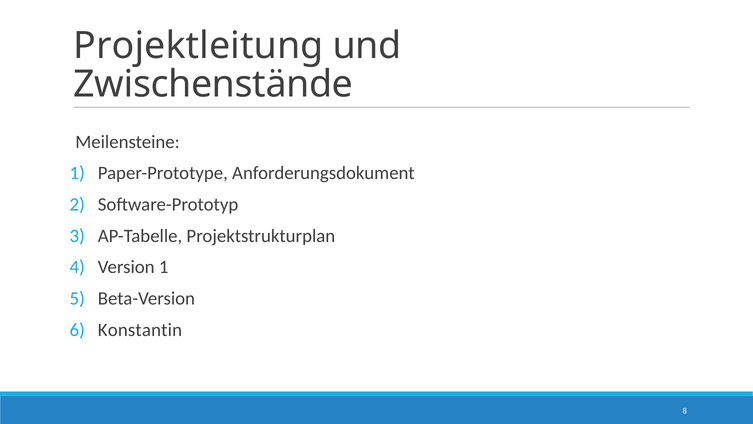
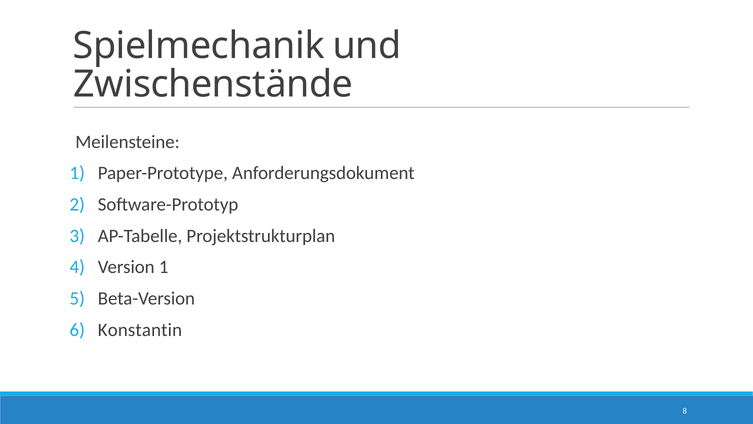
Projektleitung: Projektleitung -> Spielmechanik (199, 46)
